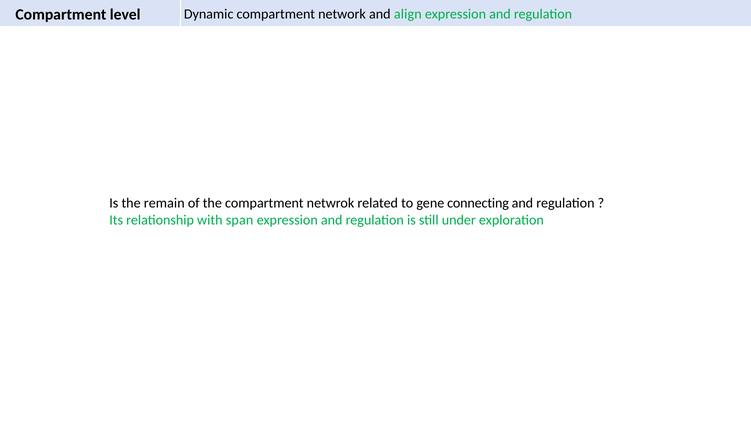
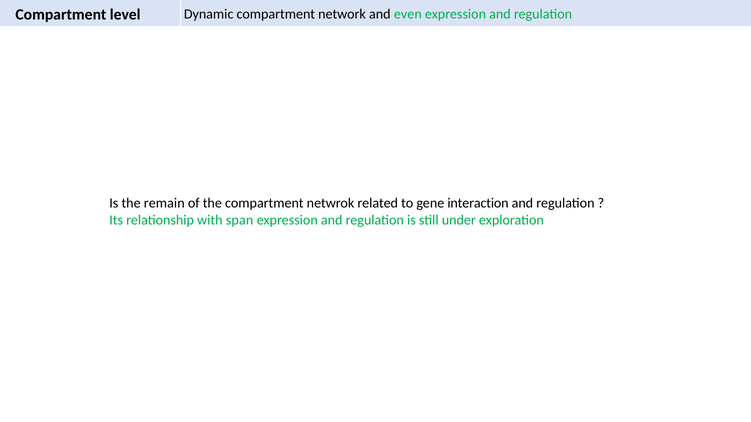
align: align -> even (408, 14)
connecting: connecting -> interaction (478, 204)
